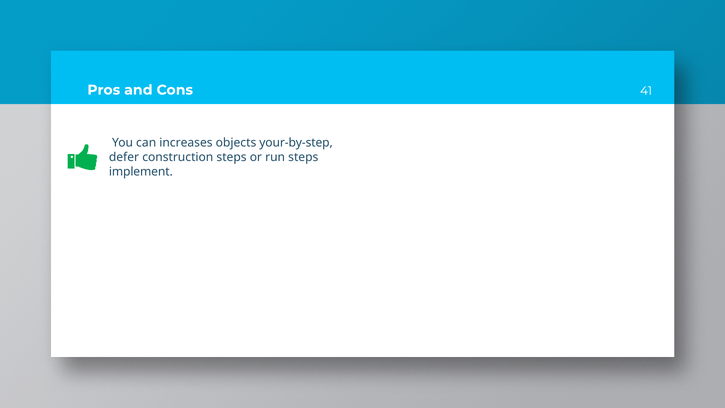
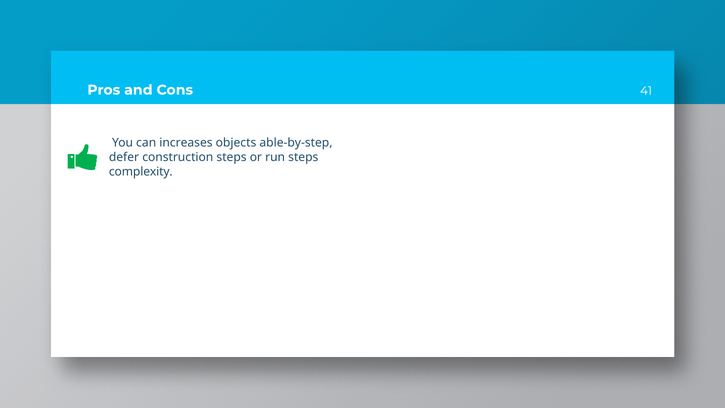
your-by-step: your-by-step -> able-by-step (296, 143)
implement: implement -> complexity (141, 172)
